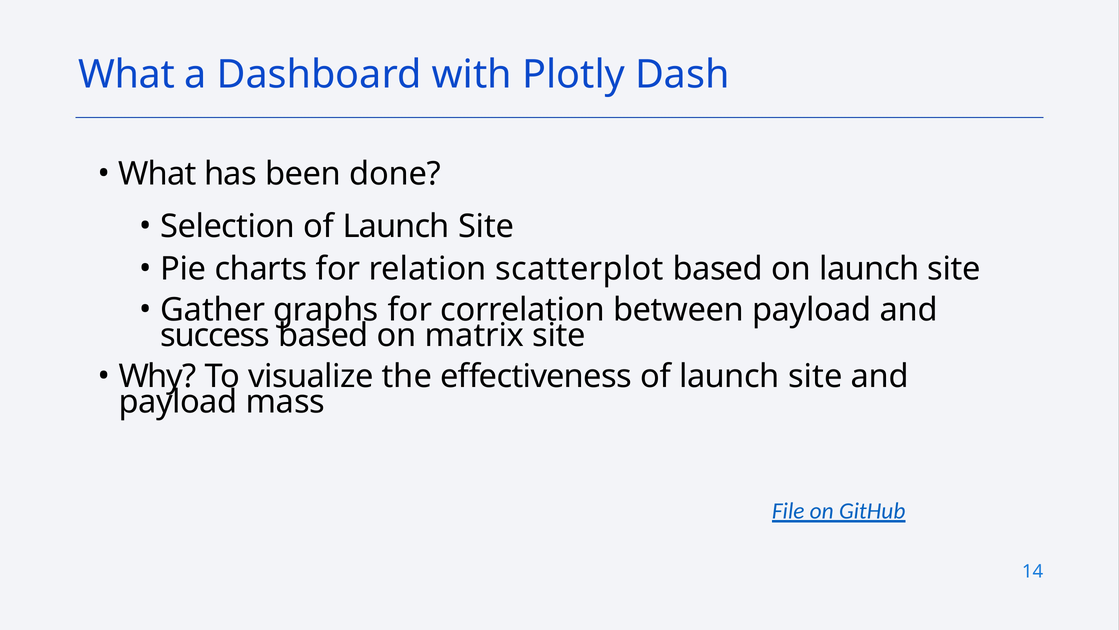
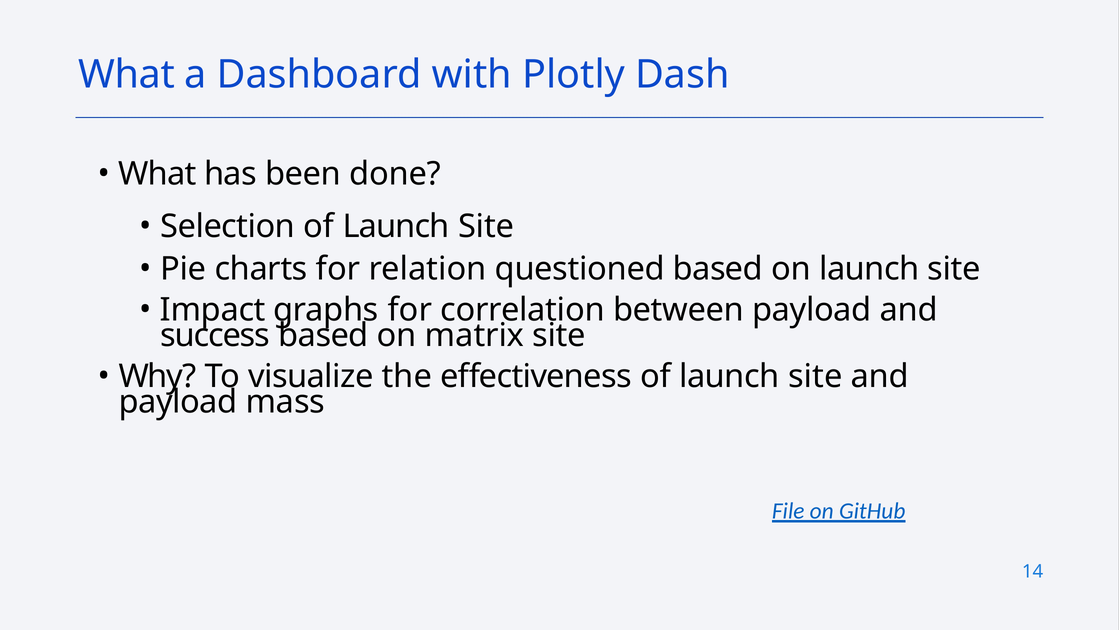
scatterplot: scatterplot -> questioned (580, 269)
Gather: Gather -> Impact (213, 310)
